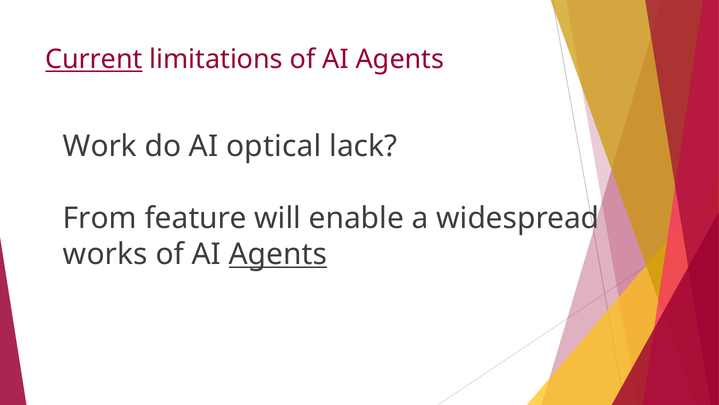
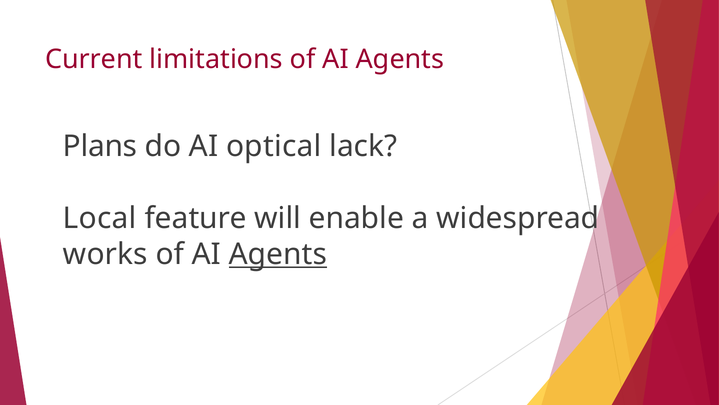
Current underline: present -> none (94, 59)
Work: Work -> Plans (100, 146)
From: From -> Local (100, 218)
